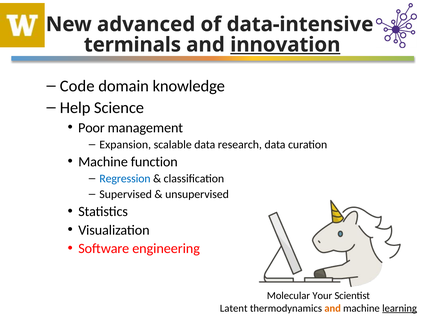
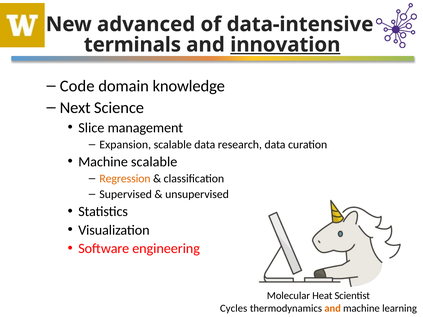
Help: Help -> Next (75, 108)
Poor: Poor -> Slice (91, 128)
Machine function: function -> scalable (154, 162)
Regression colour: blue -> orange (125, 179)
Your: Your -> Heat (322, 296)
Latent: Latent -> Cycles (234, 308)
learning underline: present -> none (400, 308)
